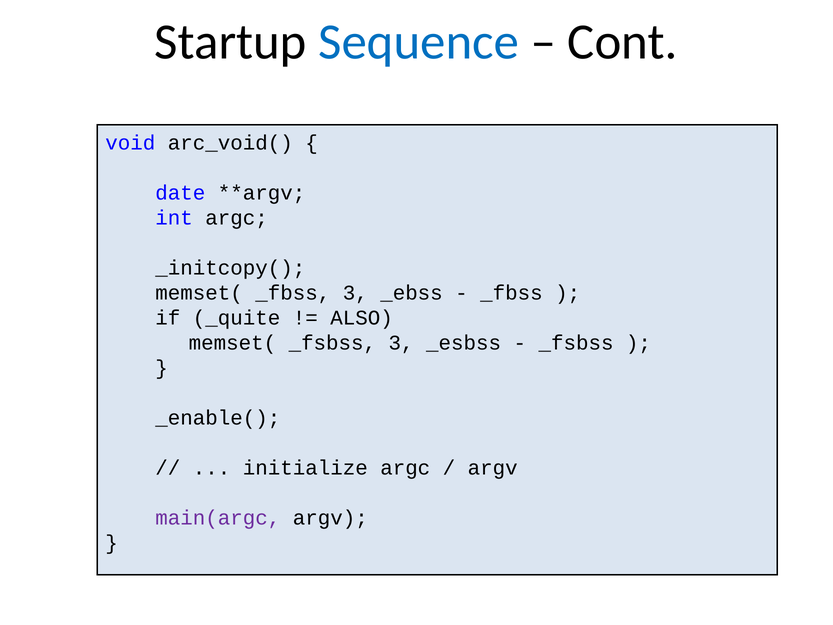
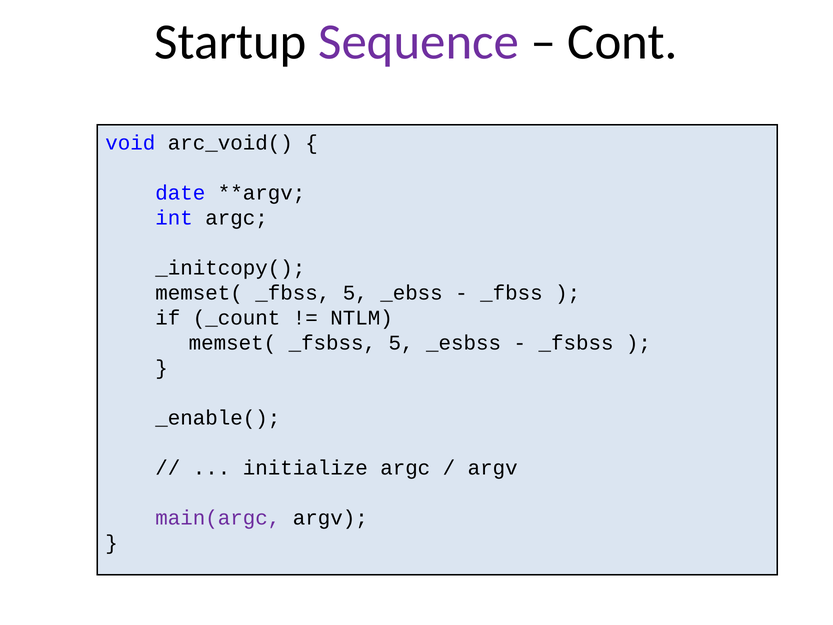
Sequence colour: blue -> purple (419, 42)
_fbss 3: 3 -> 5 (355, 293)
_quite: _quite -> _count (237, 318)
ALSO: ALSO -> NTLM (362, 318)
_fsbss 3: 3 -> 5 (401, 343)
